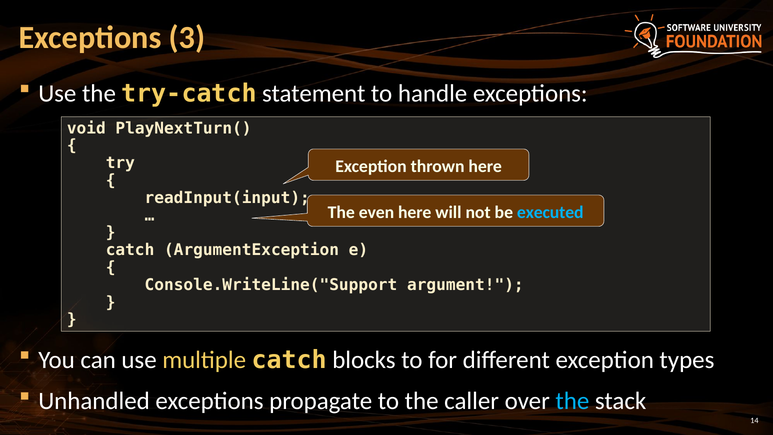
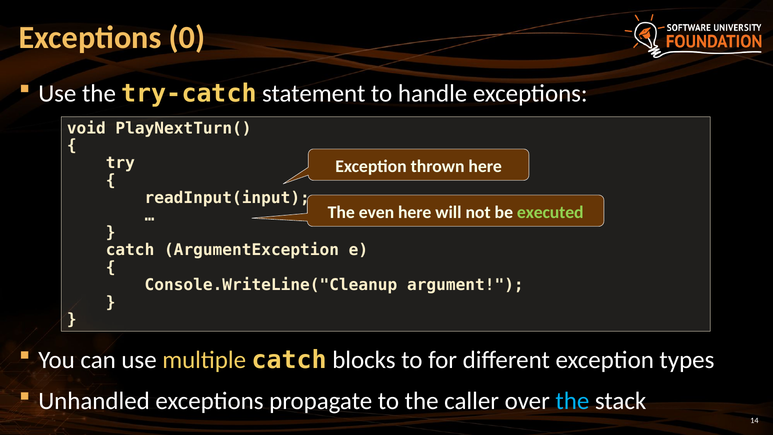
3: 3 -> 0 (187, 38)
executed colour: light blue -> light green (550, 213)
Console.WriteLine("Support: Console.WriteLine("Support -> Console.WriteLine("Cleanup (271, 285)
